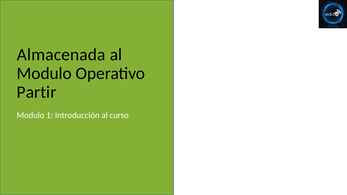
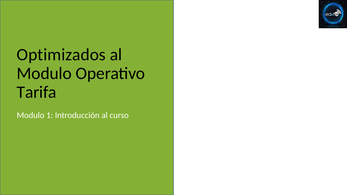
Almacenada: Almacenada -> Optimizados (61, 55)
Partir: Partir -> Tarifa (37, 92)
